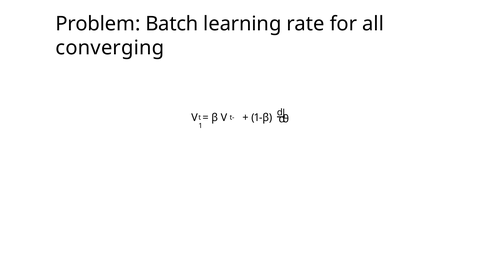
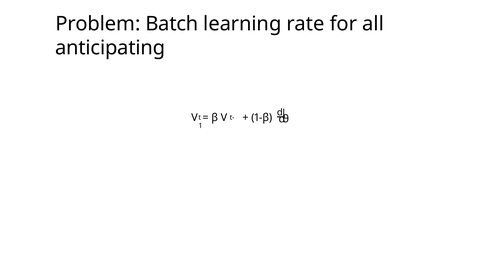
converging: converging -> anticipating (110, 48)
